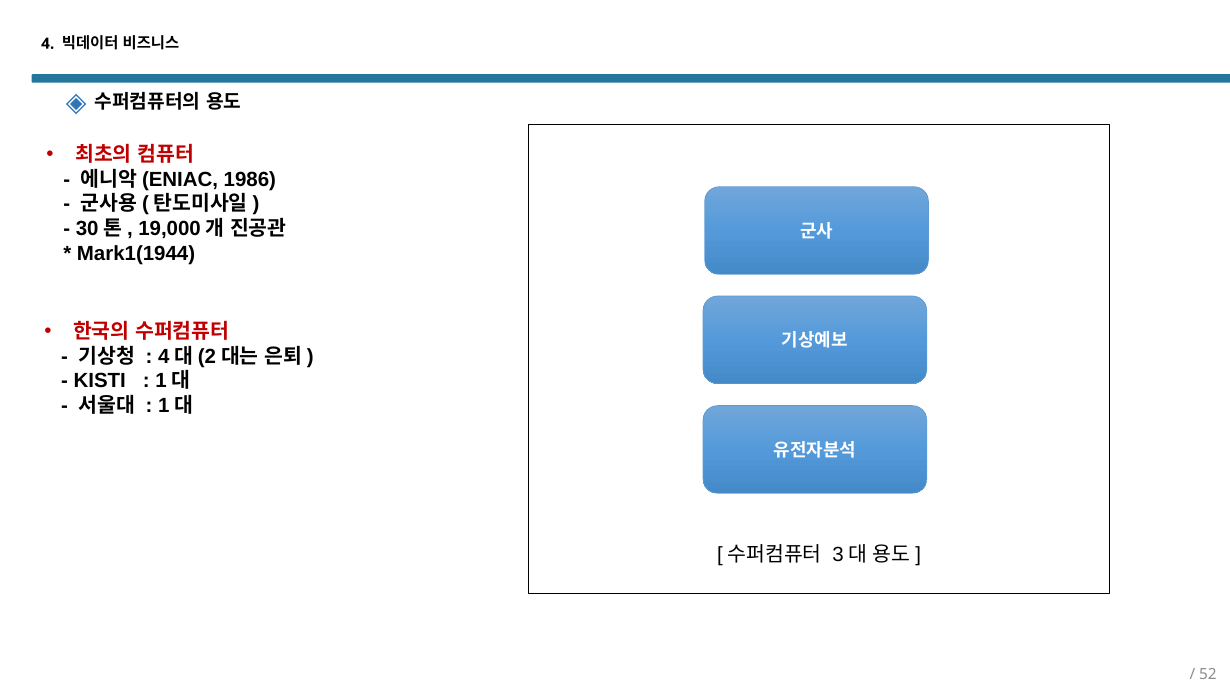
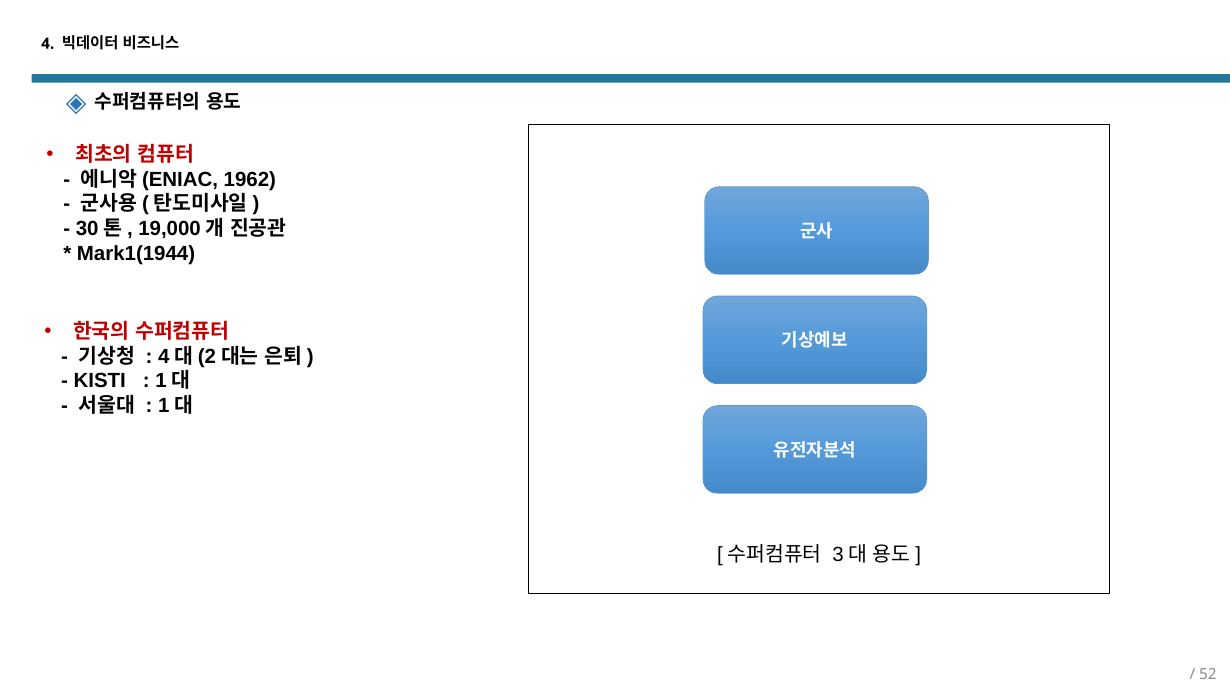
1986: 1986 -> 1962 (250, 179)
